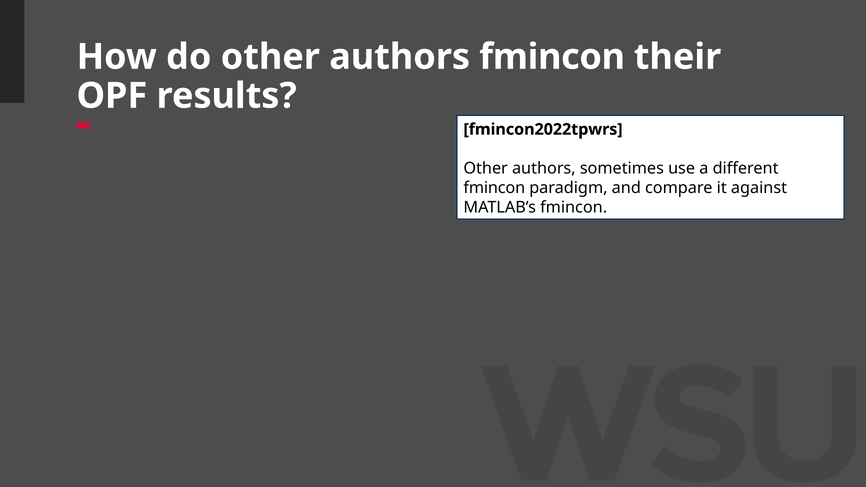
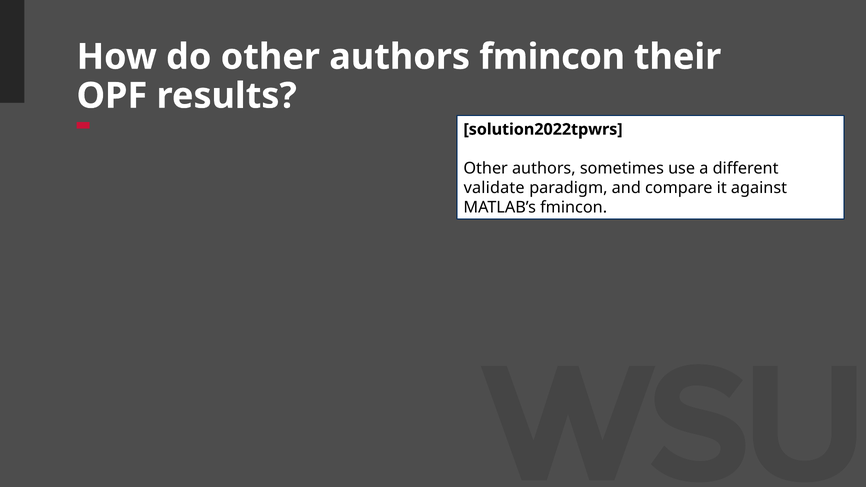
fmincon2022tpwrs: fmincon2022tpwrs -> solution2022tpwrs (543, 129)
fmincon: fmincon -> validate (494, 188)
